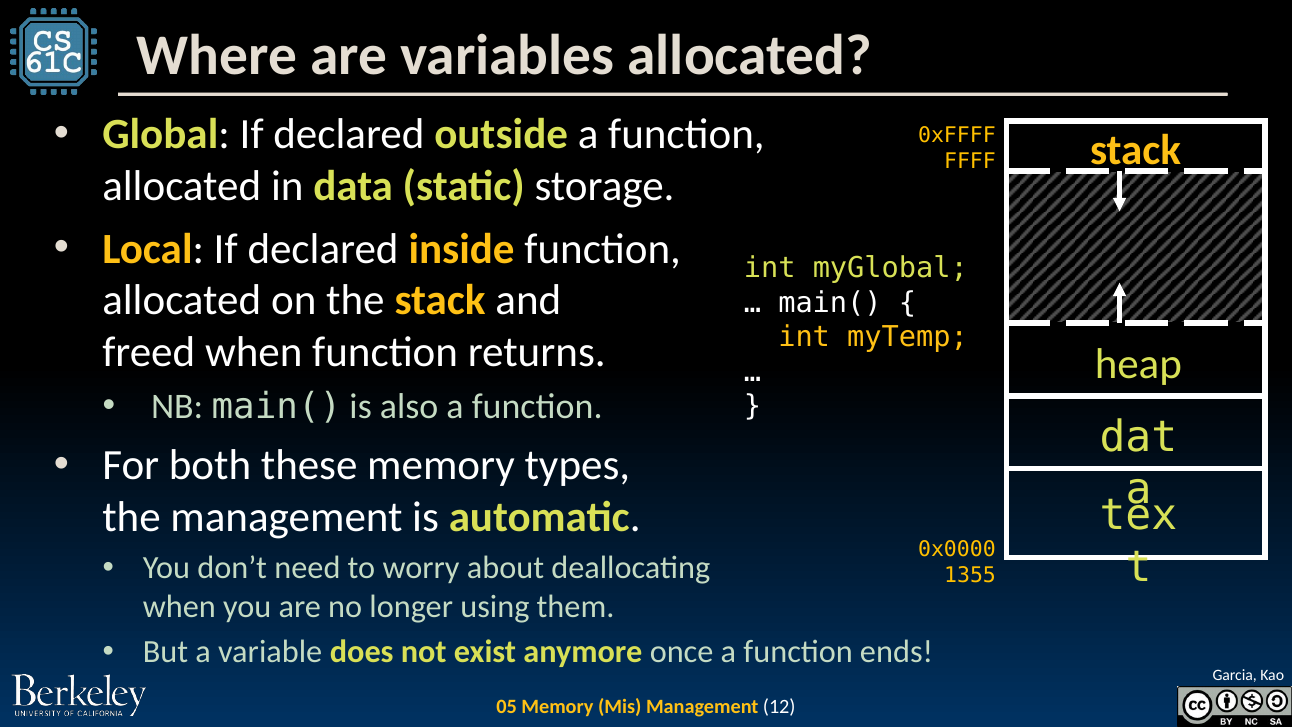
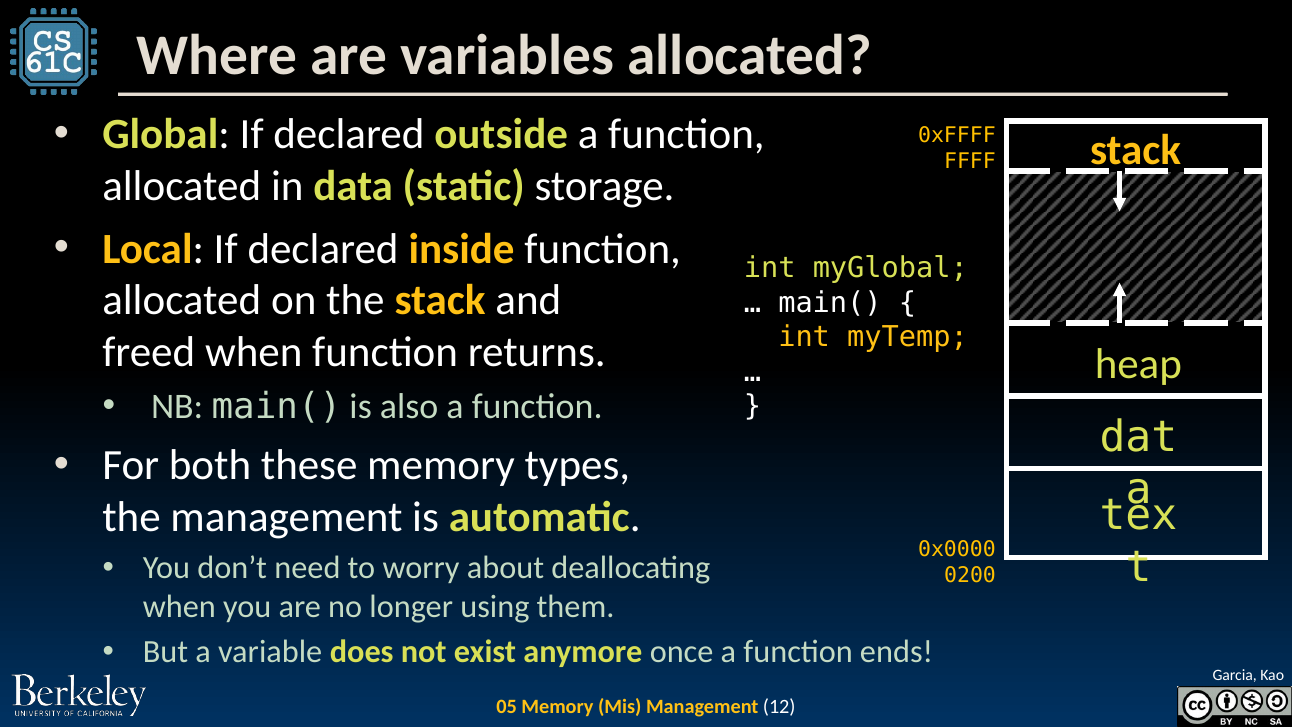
1355: 1355 -> 0200 (970, 575)
